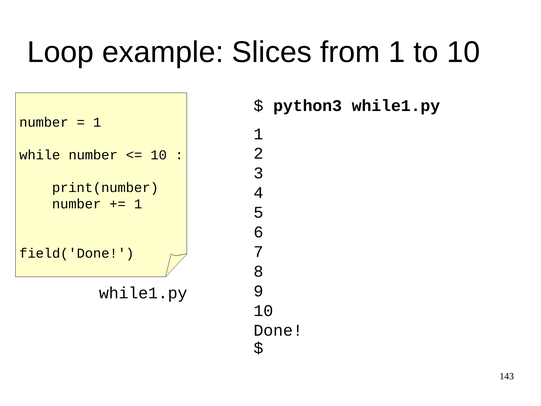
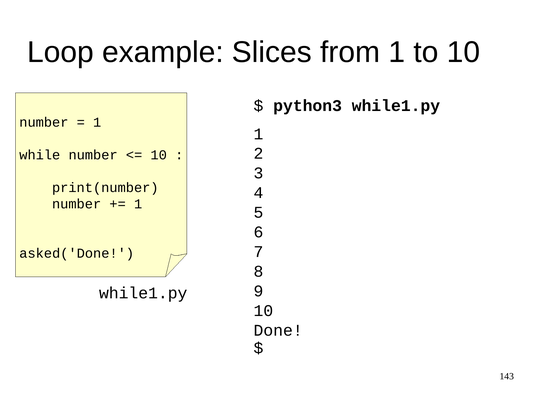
field('Done: field('Done -> asked('Done (77, 253)
